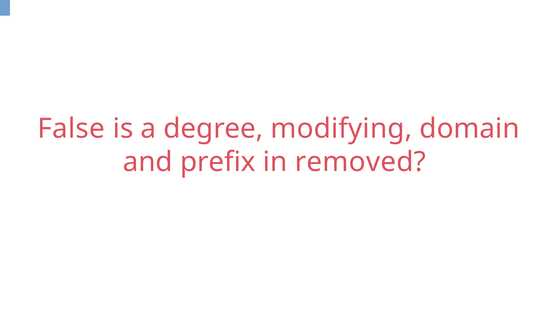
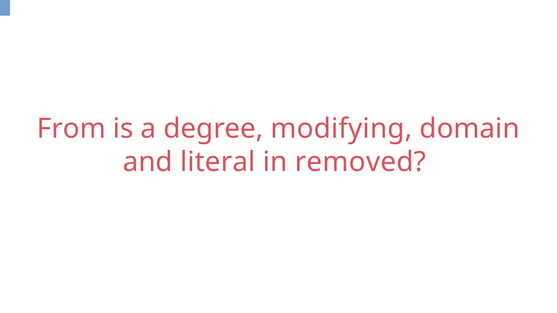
False: False -> From (71, 129)
prefix: prefix -> literal (218, 162)
